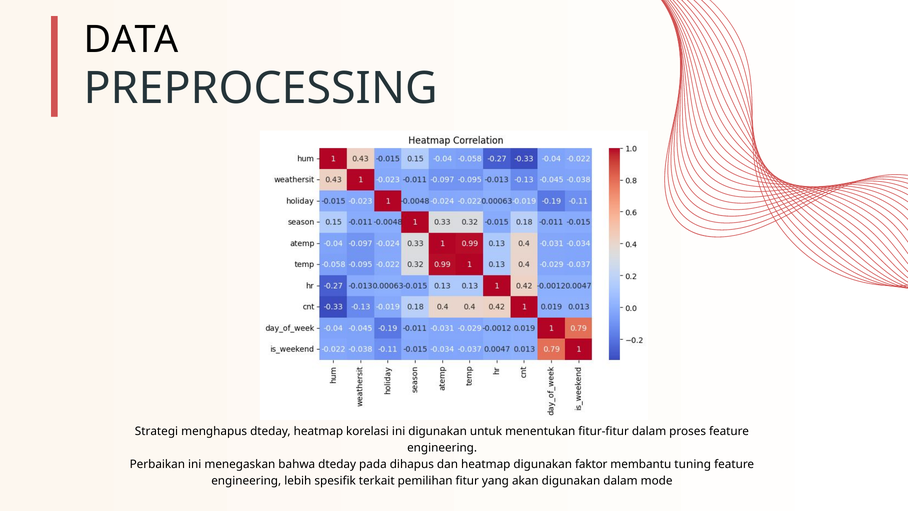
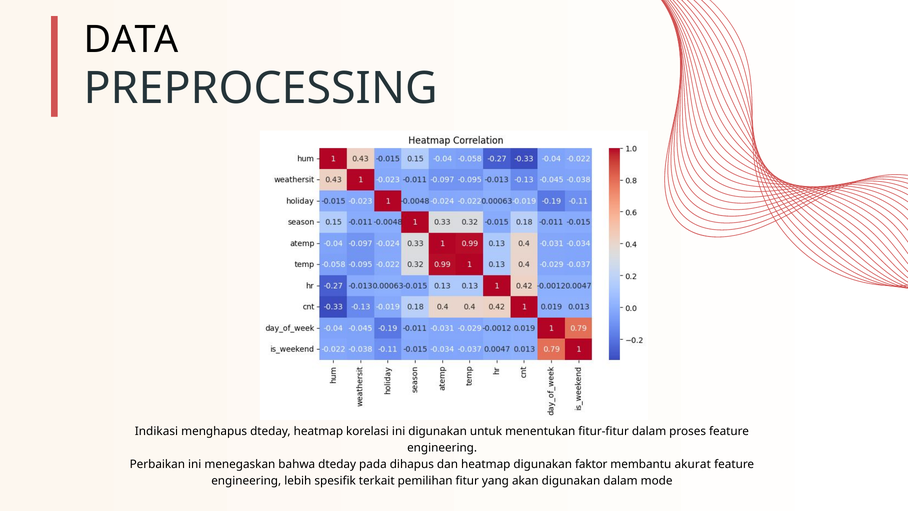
Strategi: Strategi -> Indikasi (156, 431)
tuning: tuning -> akurat (693, 464)
